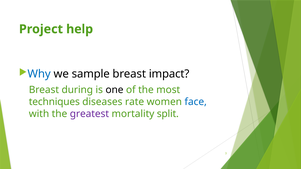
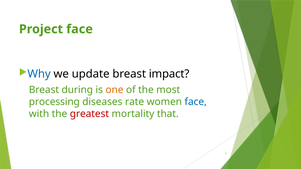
Project help: help -> face (80, 29)
sample: sample -> update (91, 74)
one colour: black -> orange (114, 90)
techniques: techniques -> processing (54, 102)
greatest colour: purple -> red (89, 114)
split: split -> that (168, 114)
